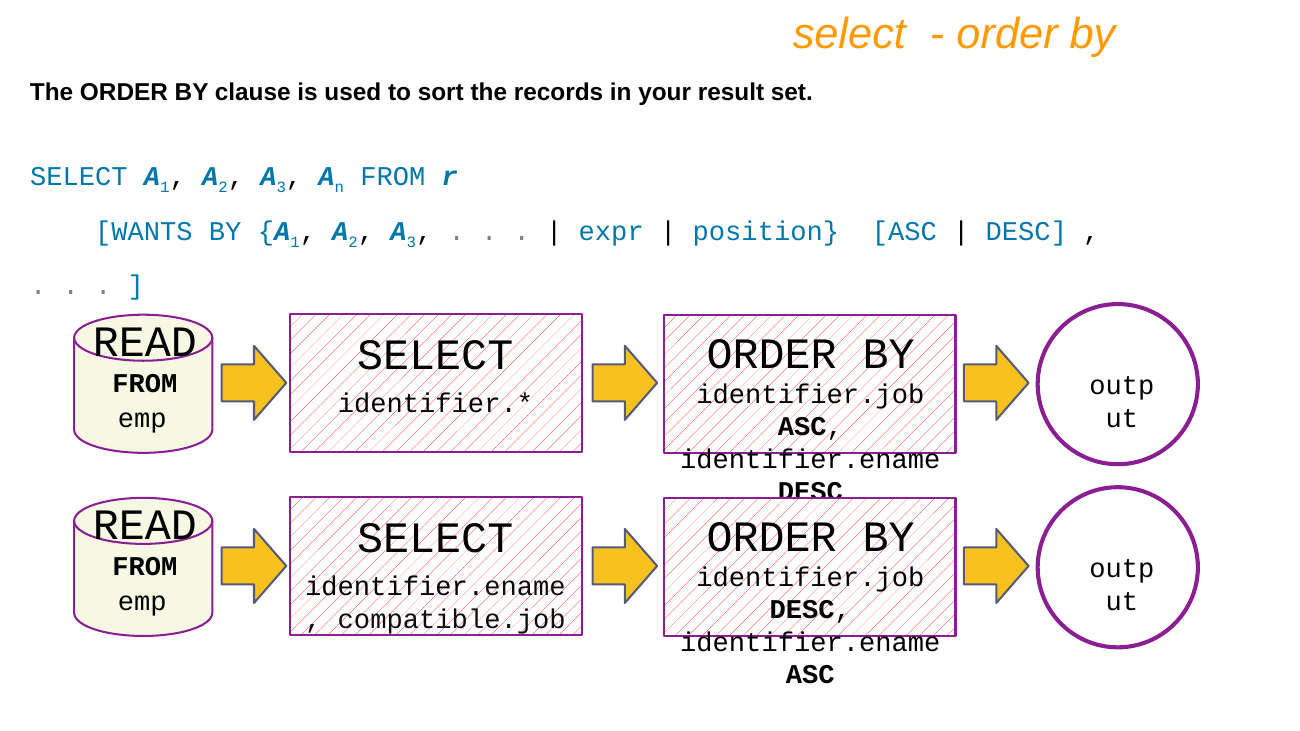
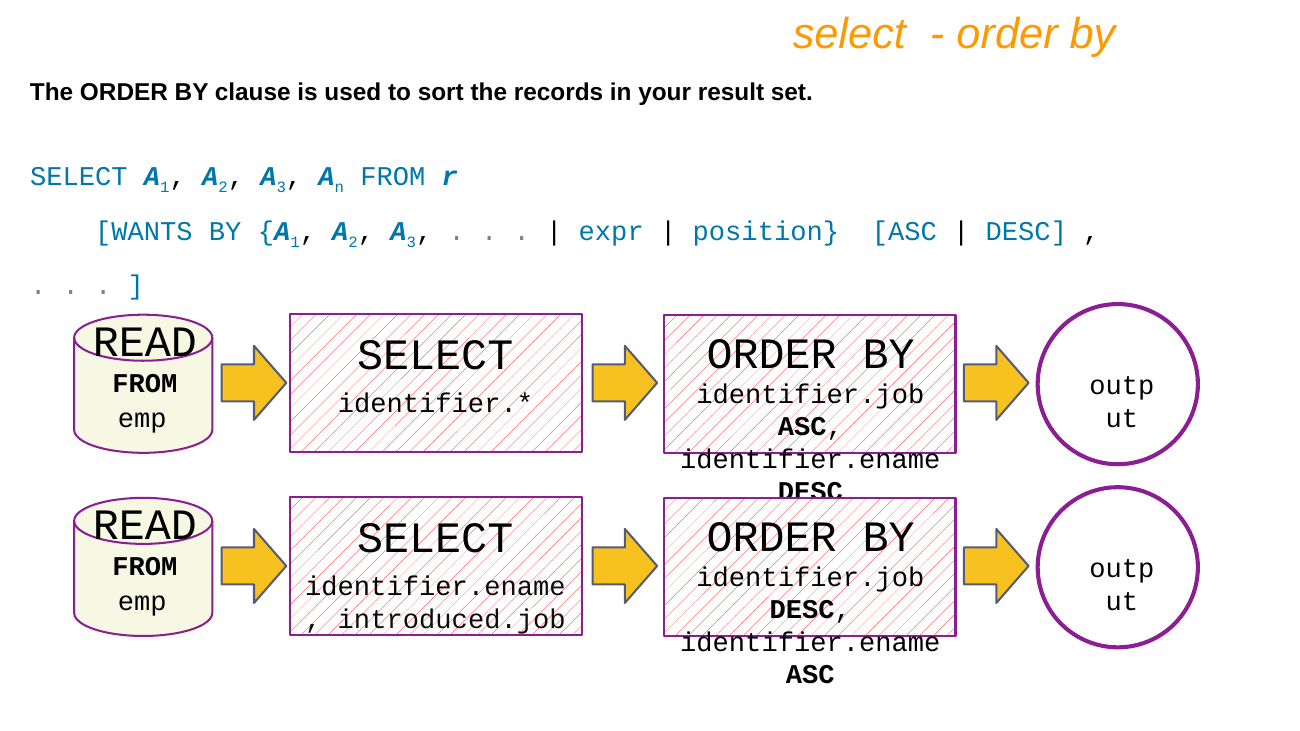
compatible.job: compatible.job -> introduced.job (452, 620)
